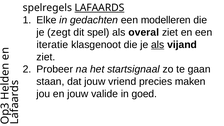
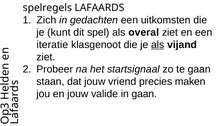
LAFAARDS underline: present -> none (99, 8)
Elke: Elke -> Zich (46, 20)
modelleren: modelleren -> uitkomsten (166, 20)
zegt: zegt -> kunt (59, 32)
in goed: goed -> gaan (144, 94)
